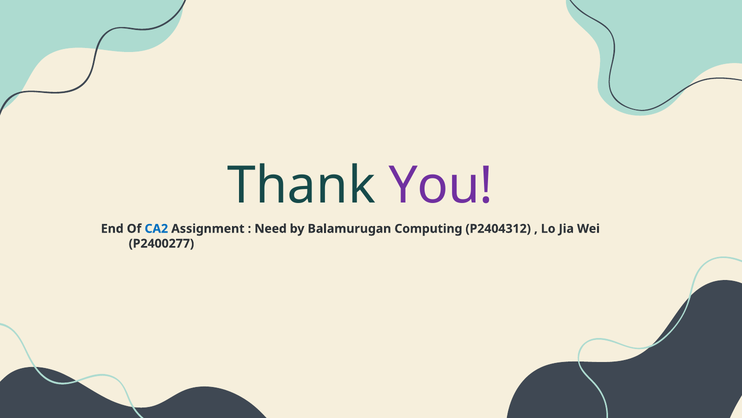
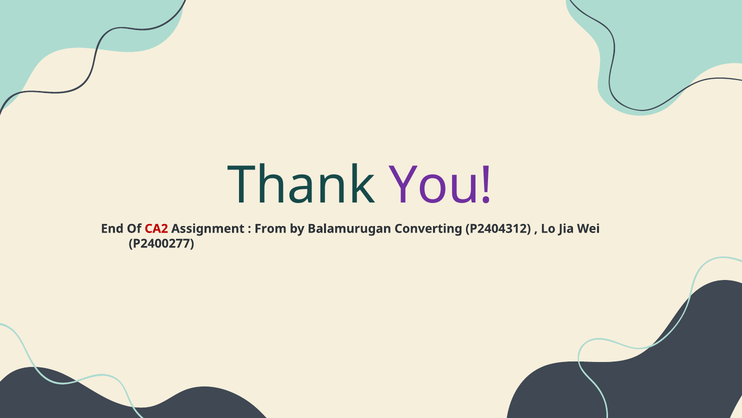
CA2 colour: blue -> red (156, 228)
Need: Need -> From (271, 228)
Computing: Computing -> Converting (428, 228)
